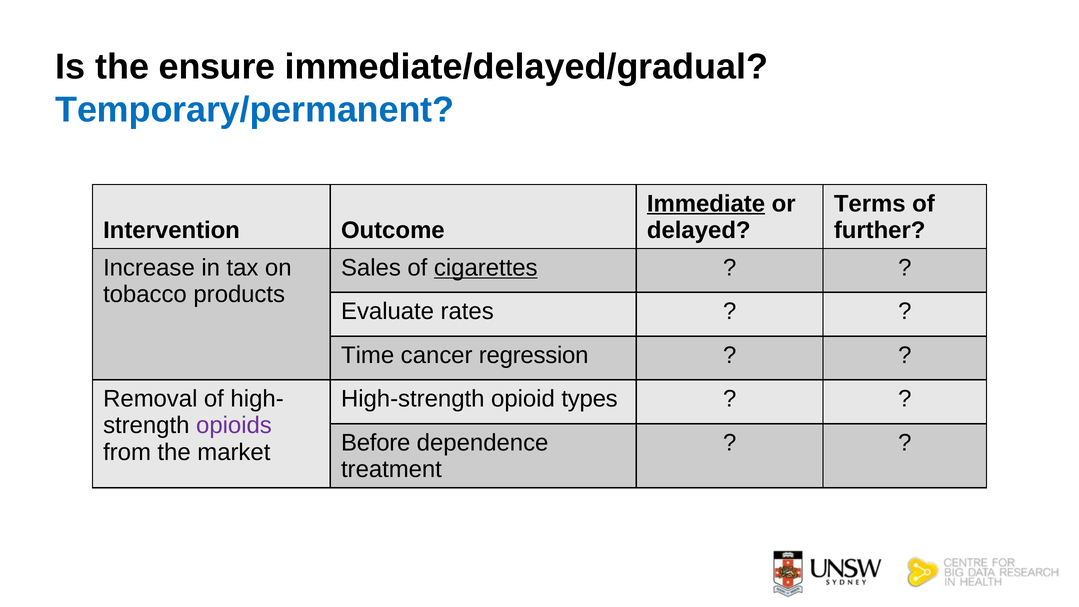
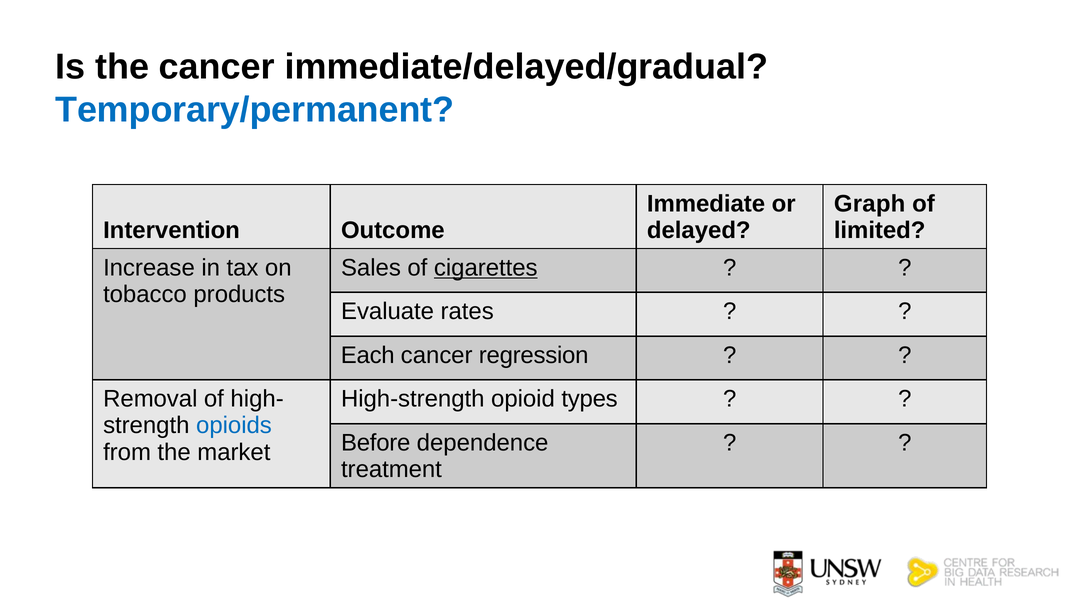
the ensure: ensure -> cancer (217, 67)
Immediate underline: present -> none (706, 204)
Terms: Terms -> Graph (870, 204)
further: further -> limited (880, 230)
Time: Time -> Each (368, 355)
opioids colour: purple -> blue (234, 426)
